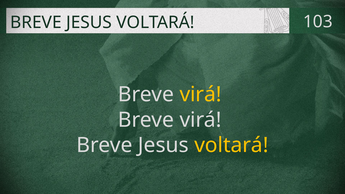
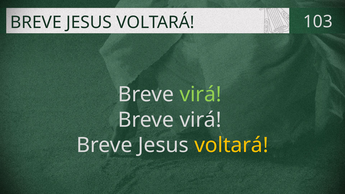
virá colour: yellow -> light green (201, 95)
